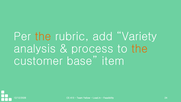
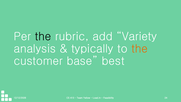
the colour: orange -> black (43, 36)
process: process -> typically (92, 49)
item: item -> best (113, 61)
